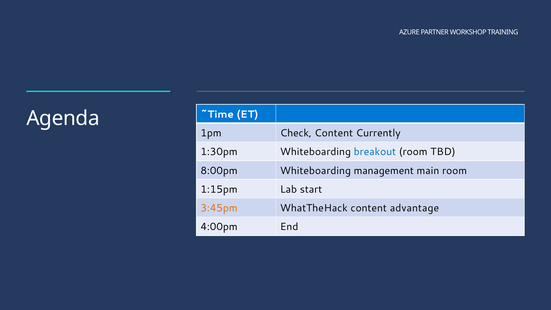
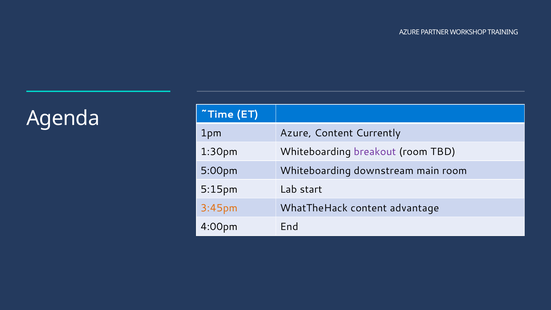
1pm Check: Check -> Azure (296, 133)
breakout colour: blue -> purple (375, 152)
8:00pm: 8:00pm -> 5:00pm (219, 171)
management: management -> downstream (384, 171)
1:15pm: 1:15pm -> 5:15pm (219, 189)
